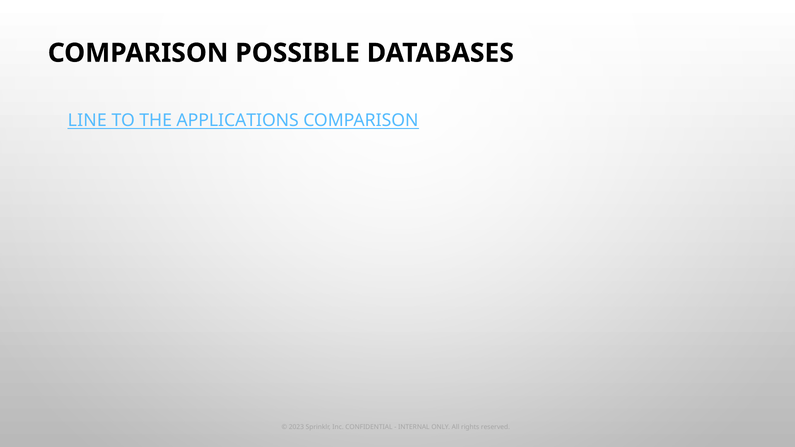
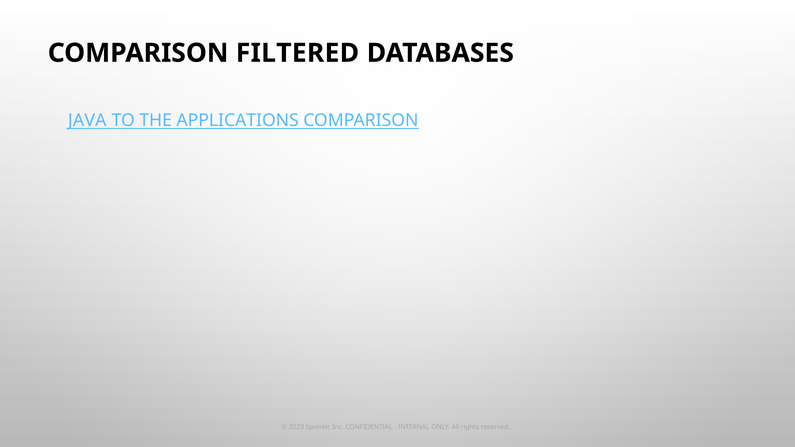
POSSIBLE: POSSIBLE -> FILTERED (297, 53)
LINE: LINE -> JAVA (87, 121)
